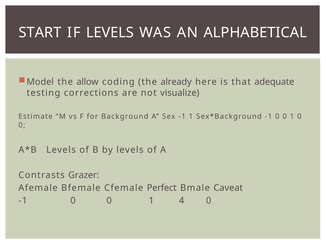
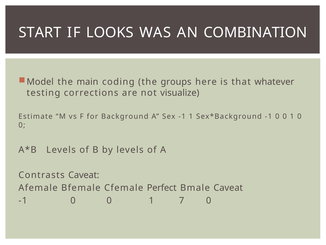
IF LEVELS: LEVELS -> LOOKS (110, 32)
ALPHABETICAL: ALPHABETICAL -> COMBINATION (255, 32)
allow: allow -> main (87, 82)
already: already -> groups (176, 82)
adequate: adequate -> whatever (274, 82)
Contrasts Grazer: Grazer -> Caveat (84, 175)
4: 4 -> 7 (182, 200)
